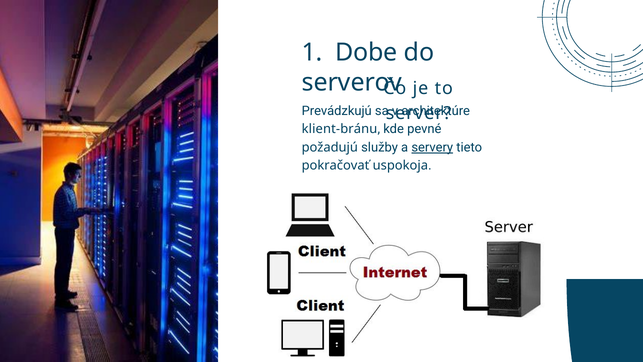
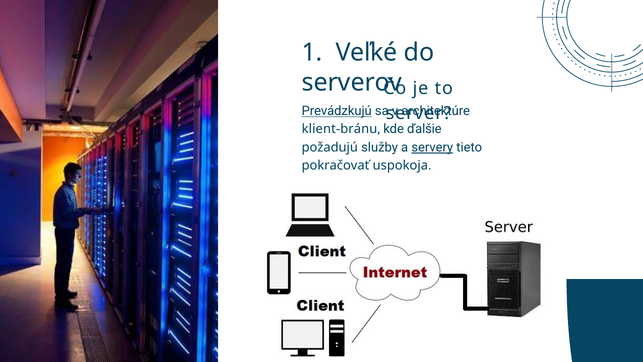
Dobe: Dobe -> Veľké (367, 52)
Prevádzkujú underline: none -> present (337, 111)
pevné: pevné -> ďalšie (424, 129)
